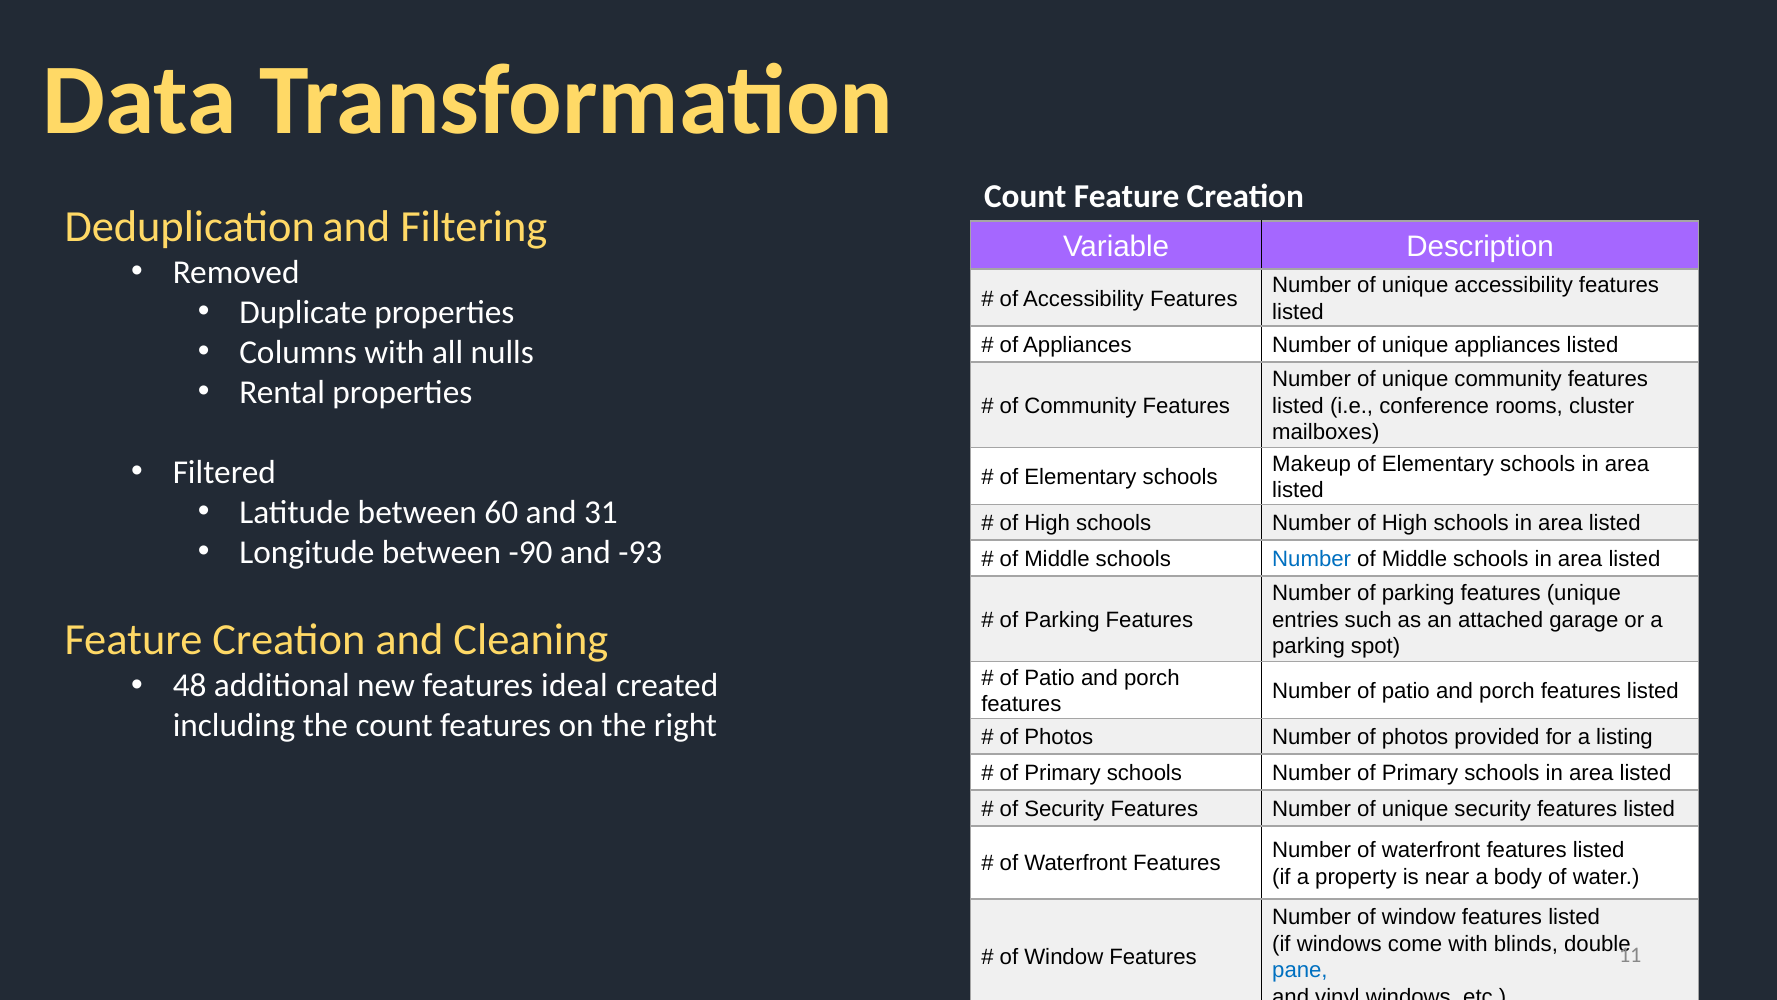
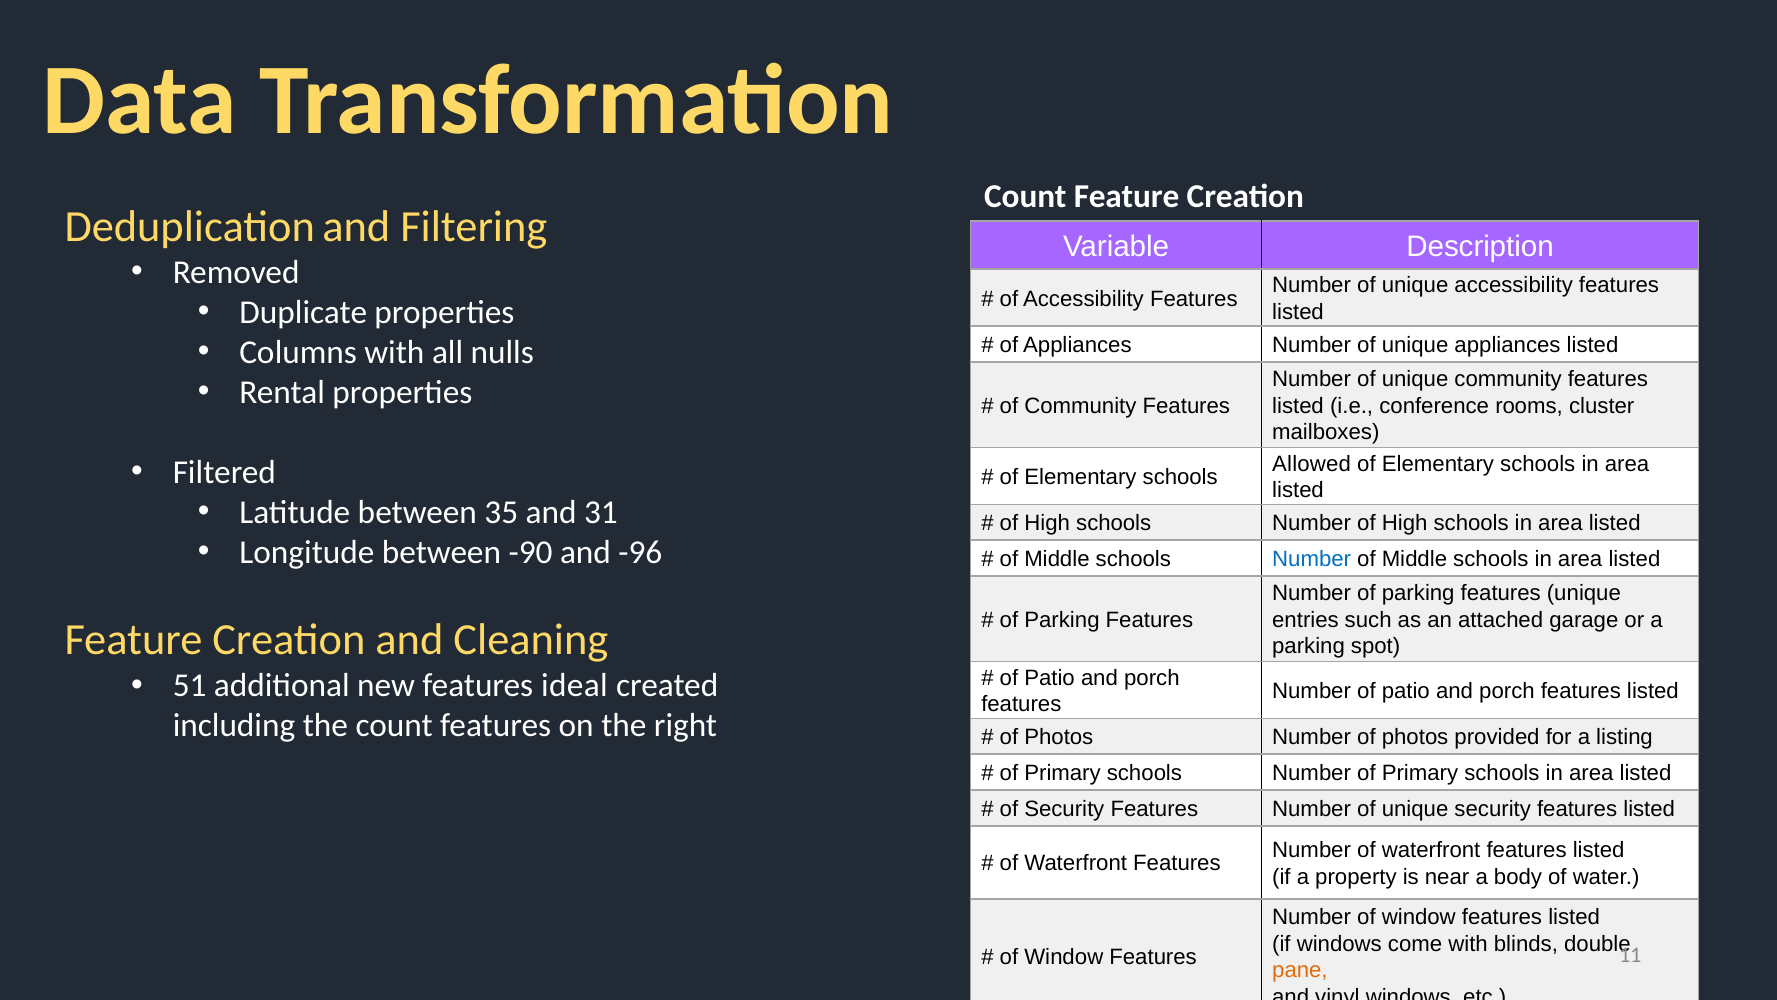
Makeup: Makeup -> Allowed (1312, 464)
60: 60 -> 35 (501, 512)
-93: -93 -> -96 (640, 552)
48: 48 -> 51 (190, 686)
pane colour: blue -> orange (1300, 970)
